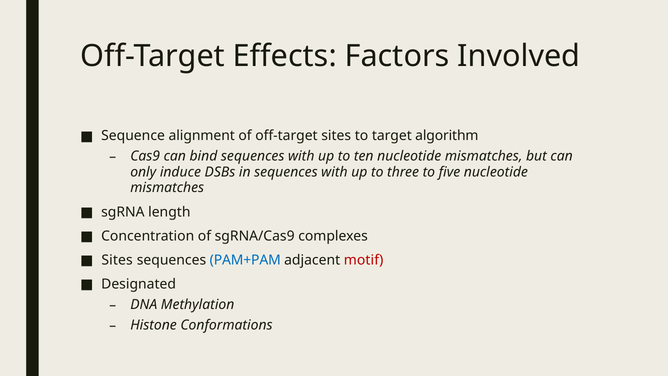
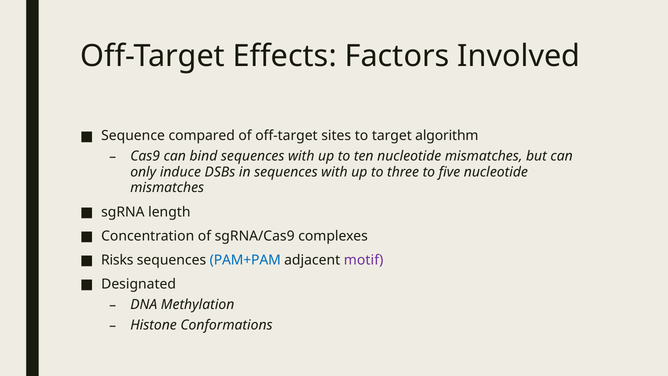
alignment: alignment -> compared (202, 136)
Sites: Sites -> Risks (117, 260)
motif colour: red -> purple (364, 260)
